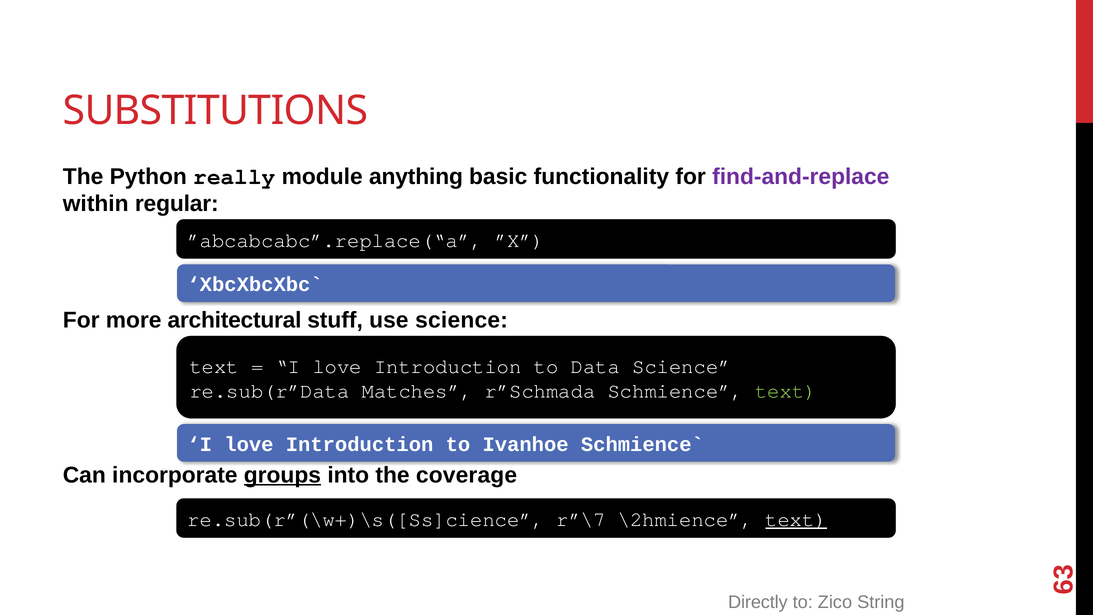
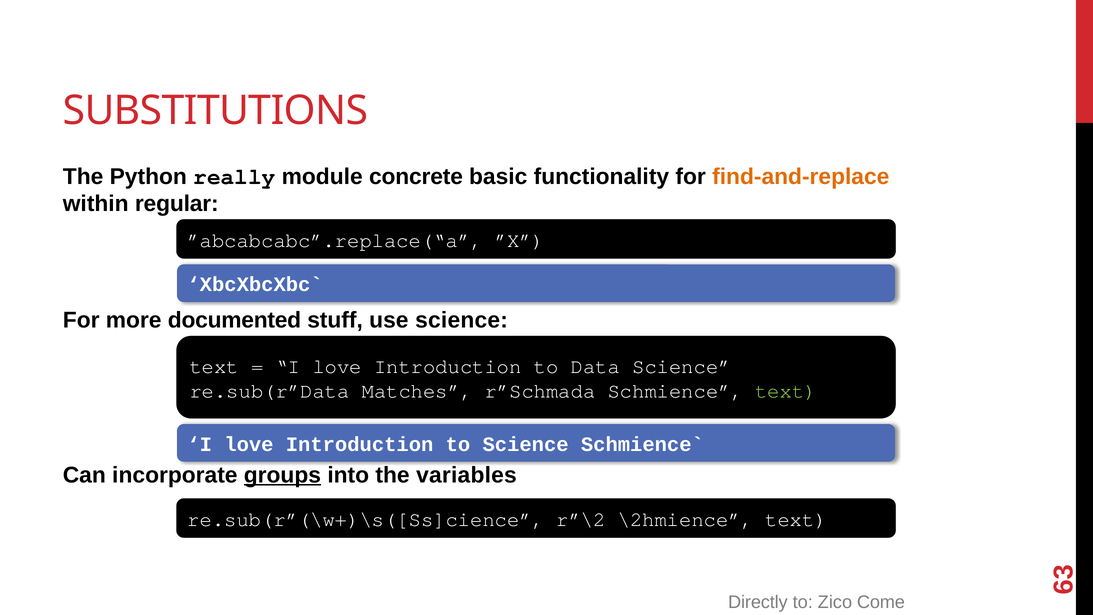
anything: anything -> concrete (416, 176)
find-and-replace colour: purple -> orange (801, 176)
architectural: architectural -> documented (234, 320)
to Ivanhoe: Ivanhoe -> Science (526, 444)
coverage: coverage -> variables (466, 475)
r”\7: r”\7 -> r”\2 (581, 519)
text underline: present -> none (796, 519)
String: String -> Come (881, 602)
